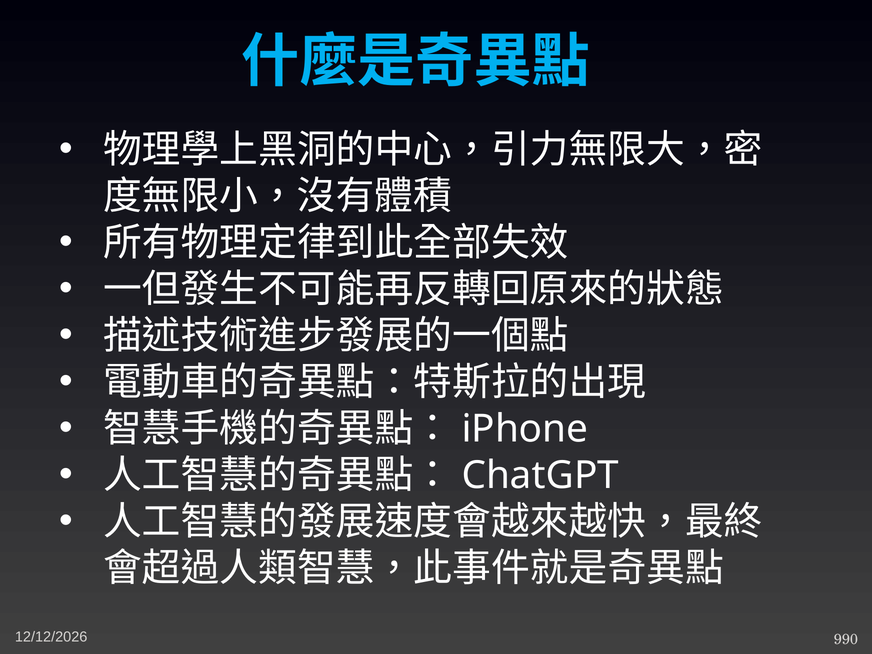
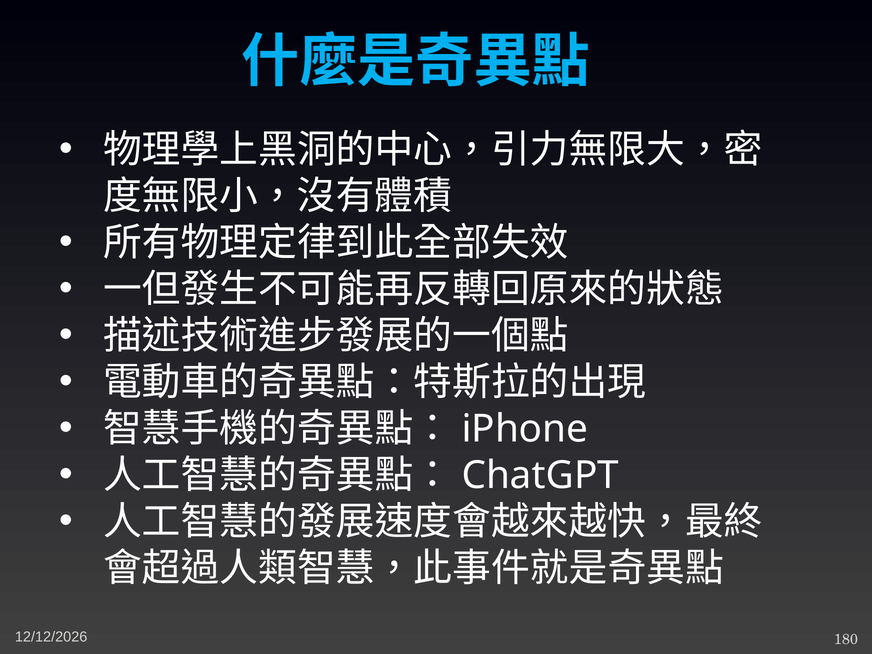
990: 990 -> 180 (846, 640)
